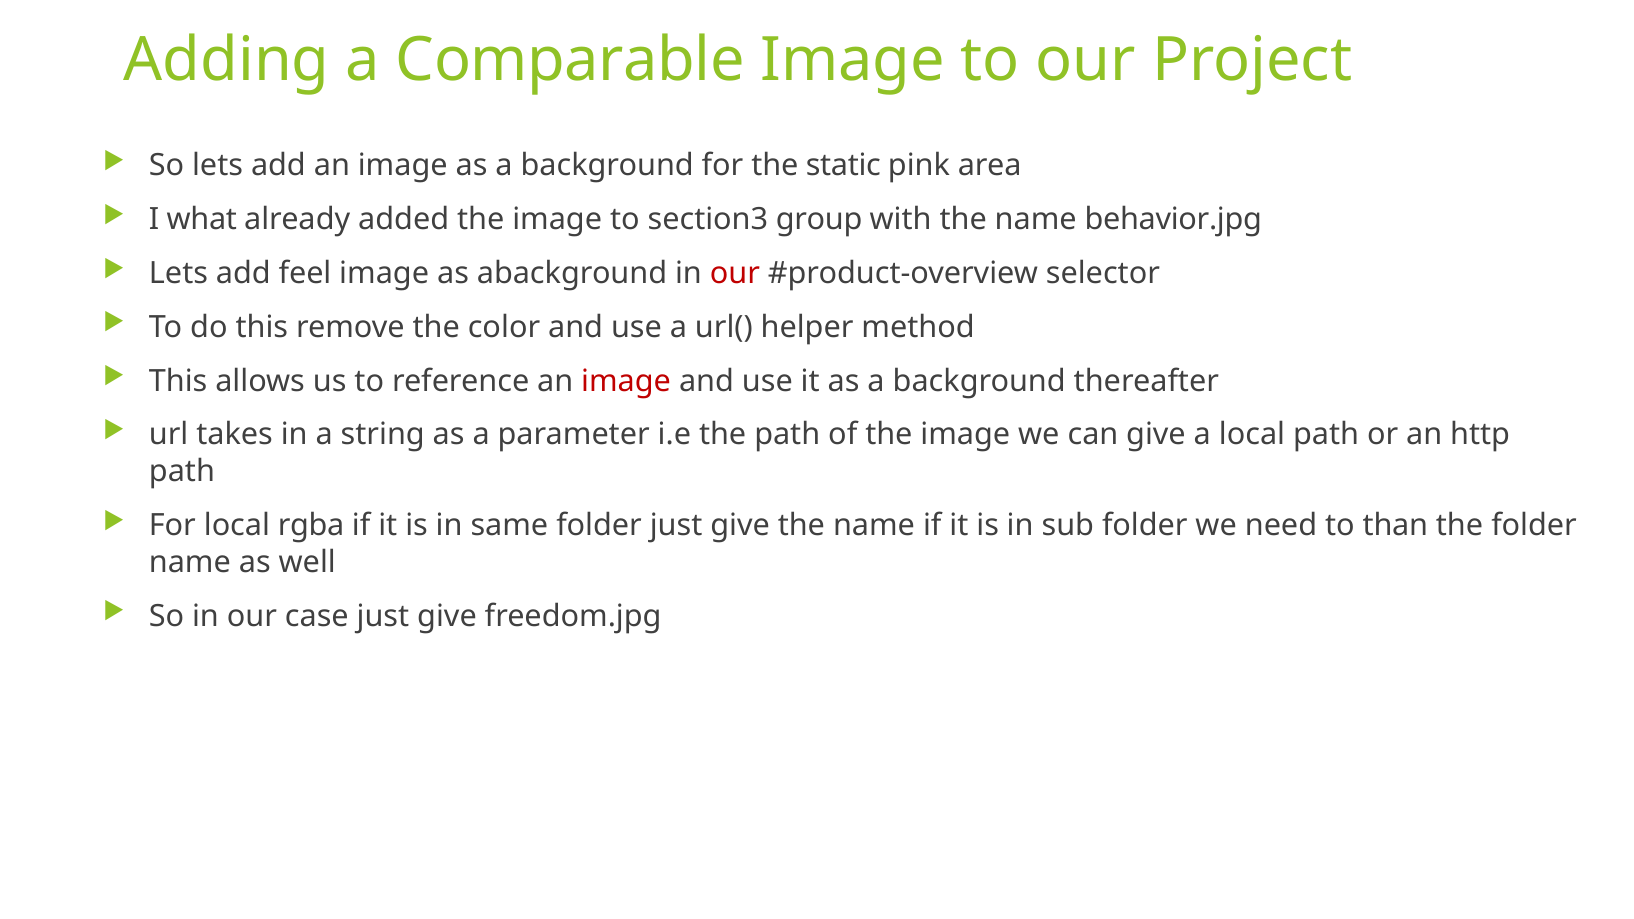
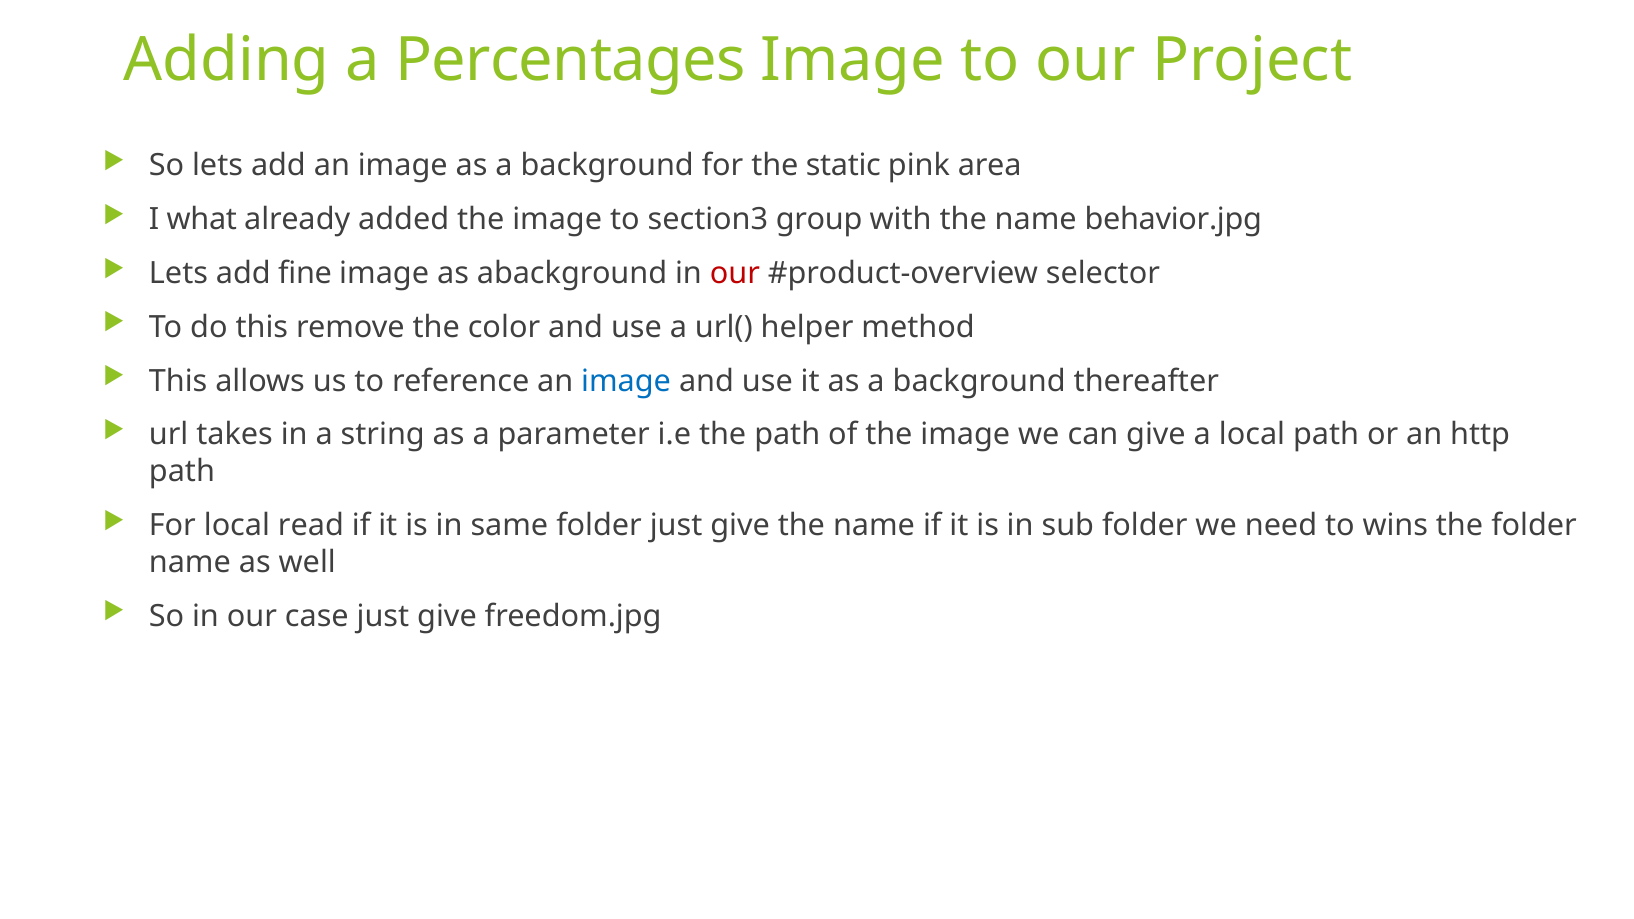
Comparable: Comparable -> Percentages (570, 61)
feel: feel -> fine (305, 273)
image colour: red -> blue (626, 381)
rgba: rgba -> read (311, 525)
than: than -> wins (1395, 525)
